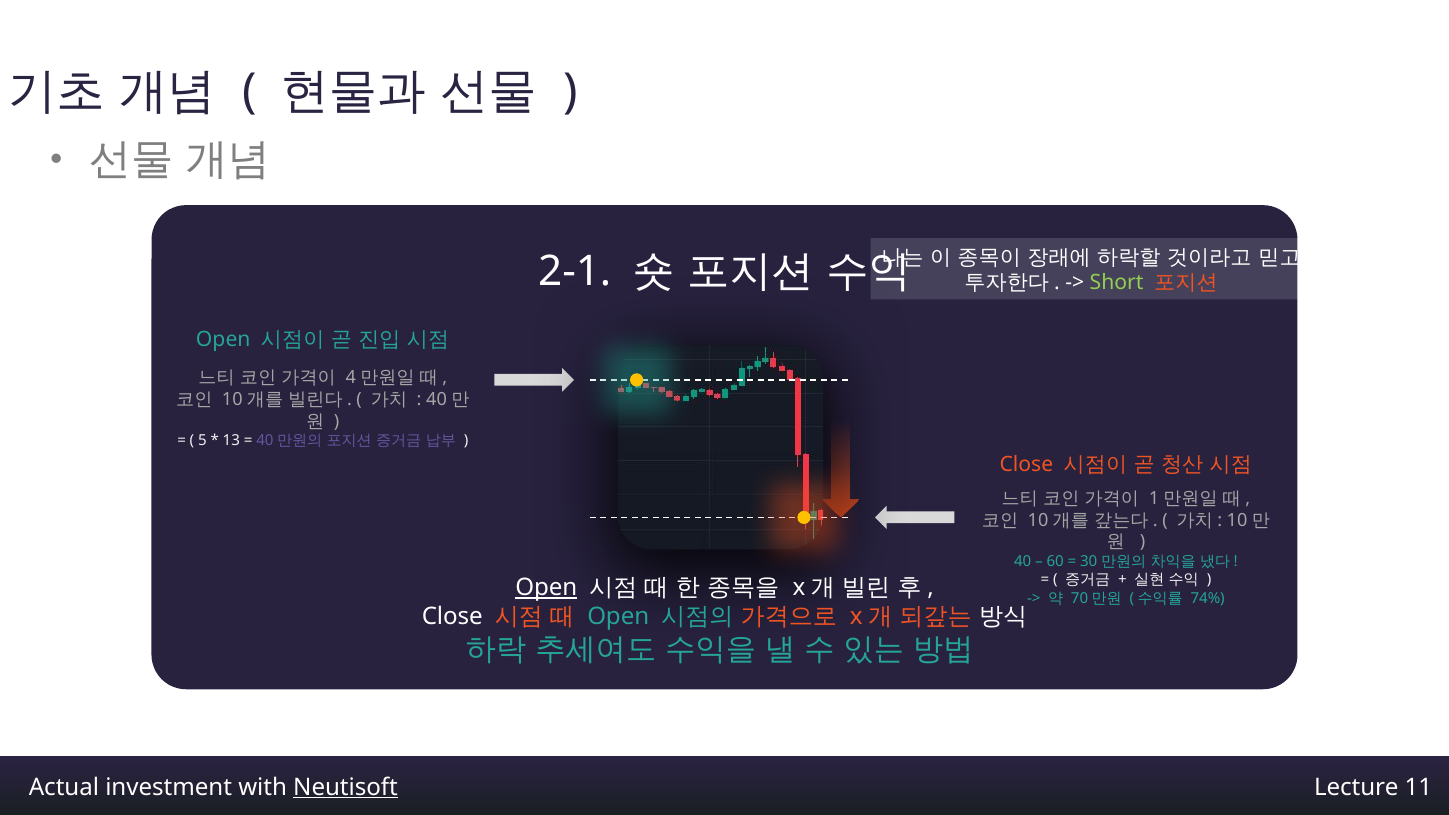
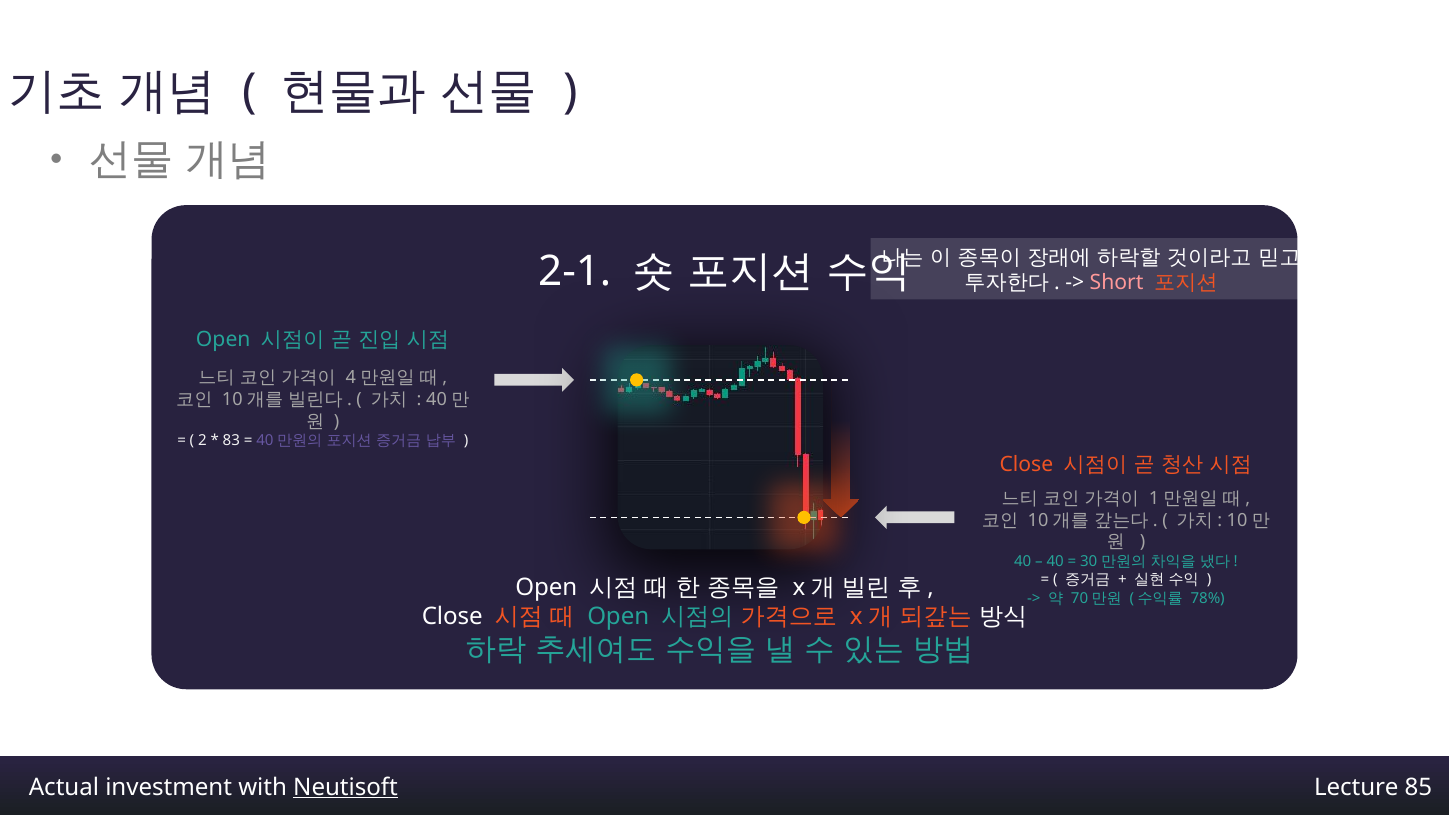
Short colour: light green -> pink (1117, 283)
5: 5 -> 2 (202, 441)
13: 13 -> 83 (231, 441)
60: 60 -> 40 (1055, 562)
Open underline: present -> none (546, 588)
74%: 74% -> 78% (1208, 598)
11: 11 -> 85 (1418, 787)
